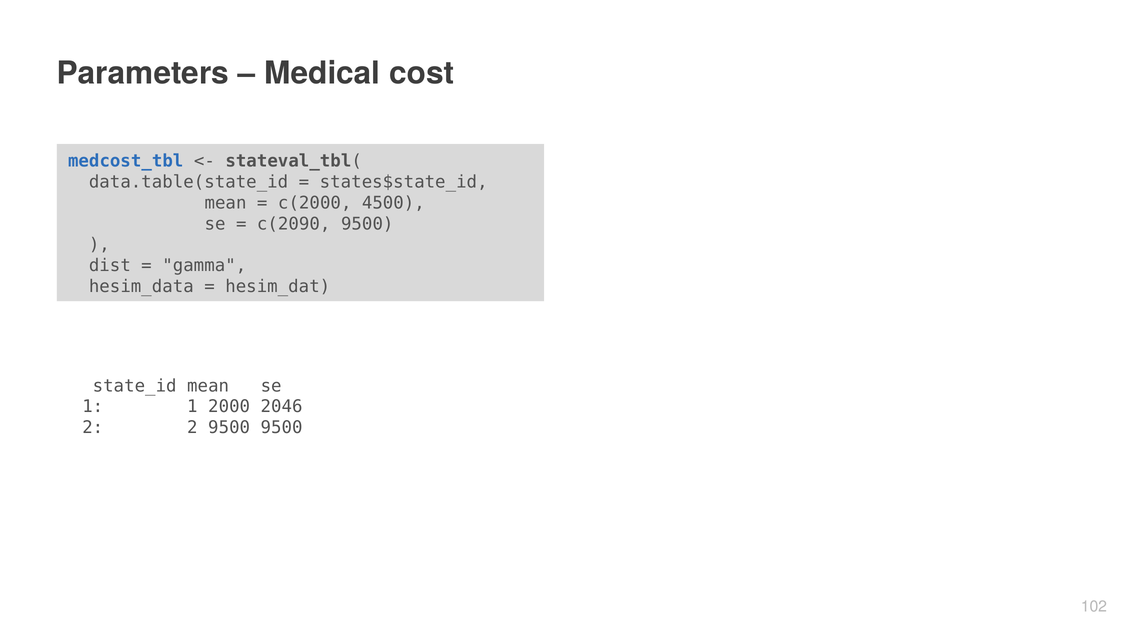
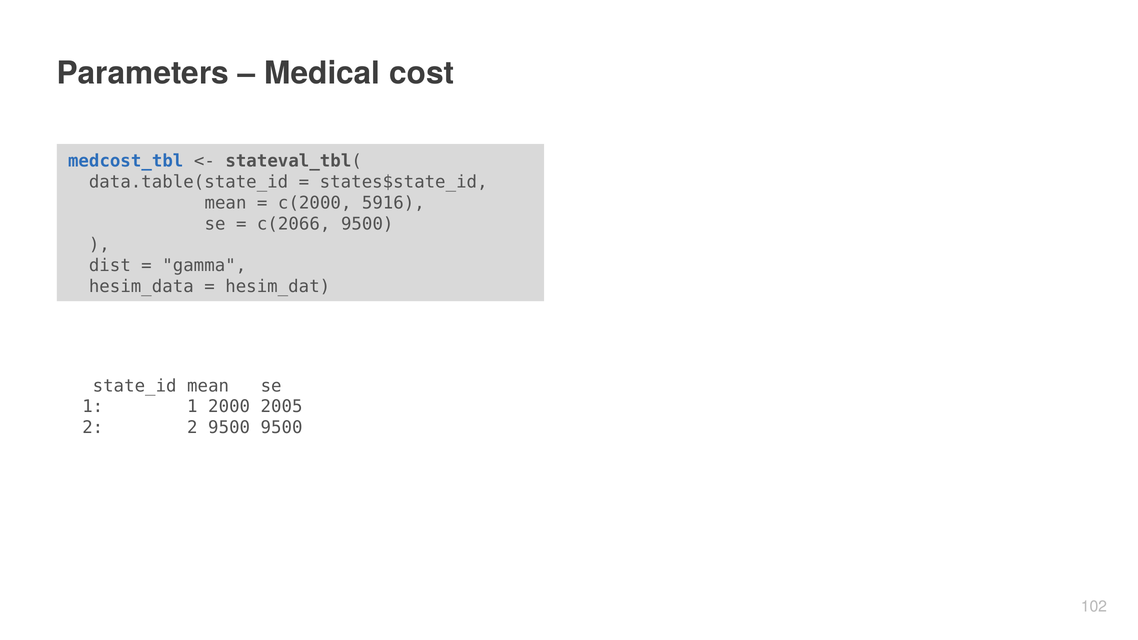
4500: 4500 -> 5916 (393, 203)
c(2090: c(2090 -> c(2066 (294, 224)
2046: 2046 -> 2005 (282, 407)
